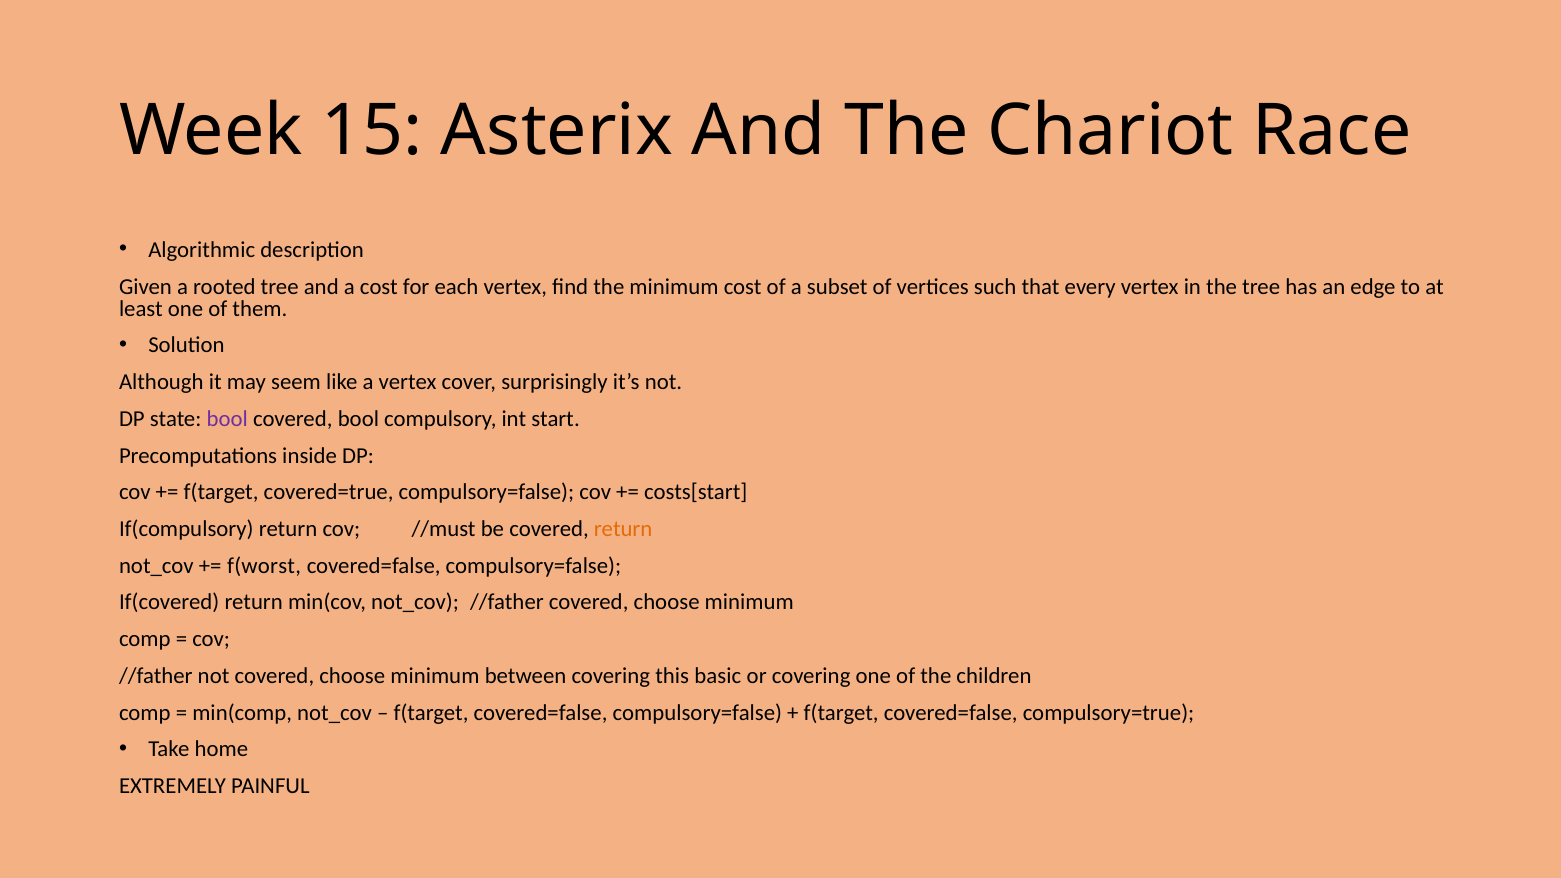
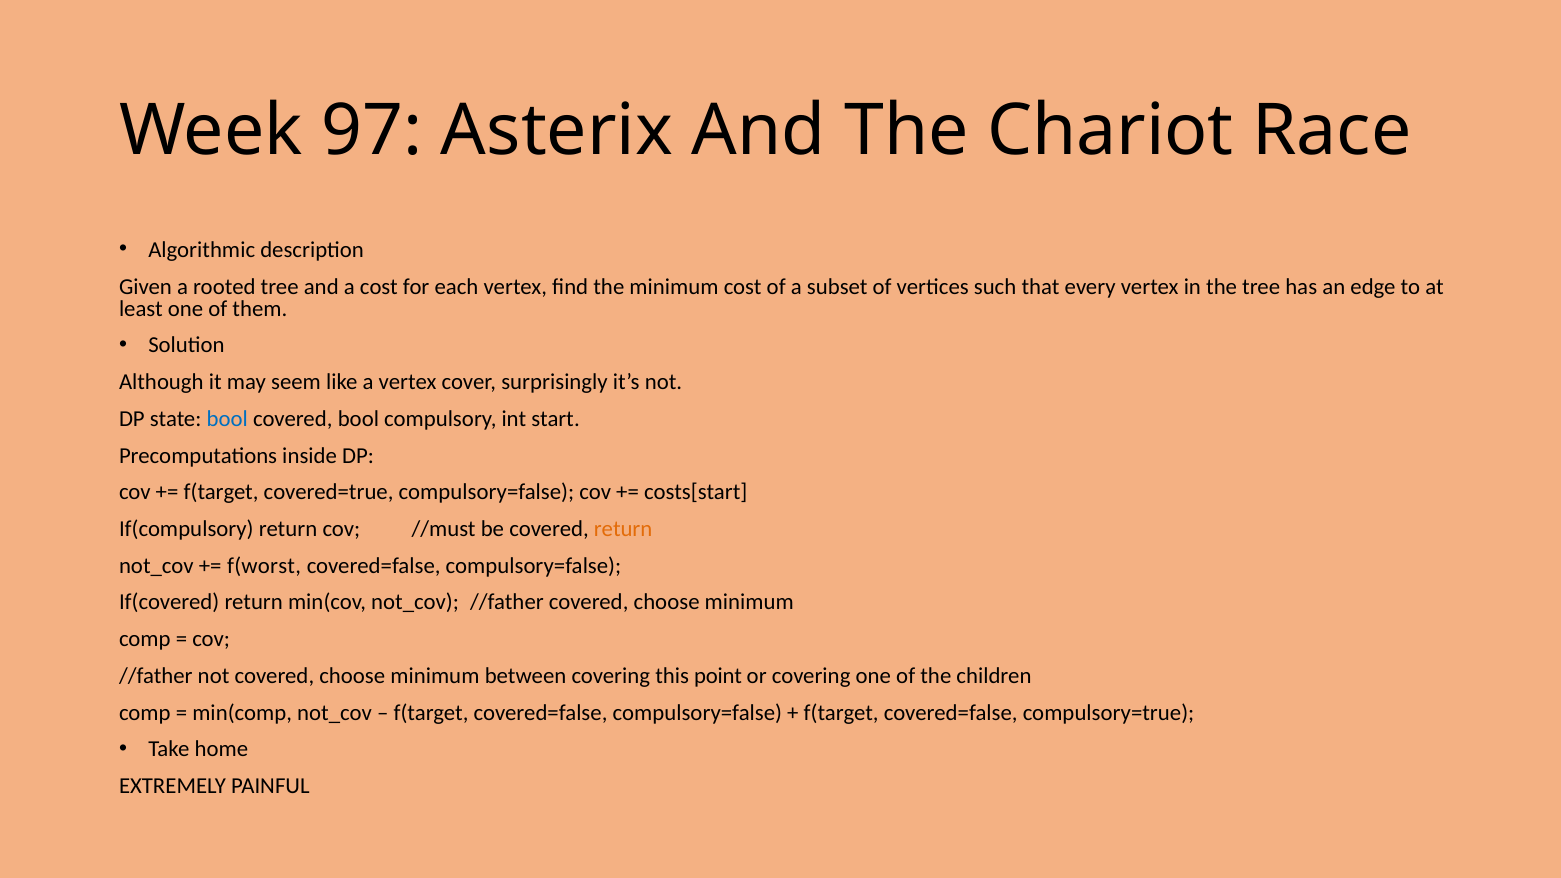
15: 15 -> 97 (372, 131)
bool colour: purple -> blue (227, 419)
basic: basic -> point (718, 676)
